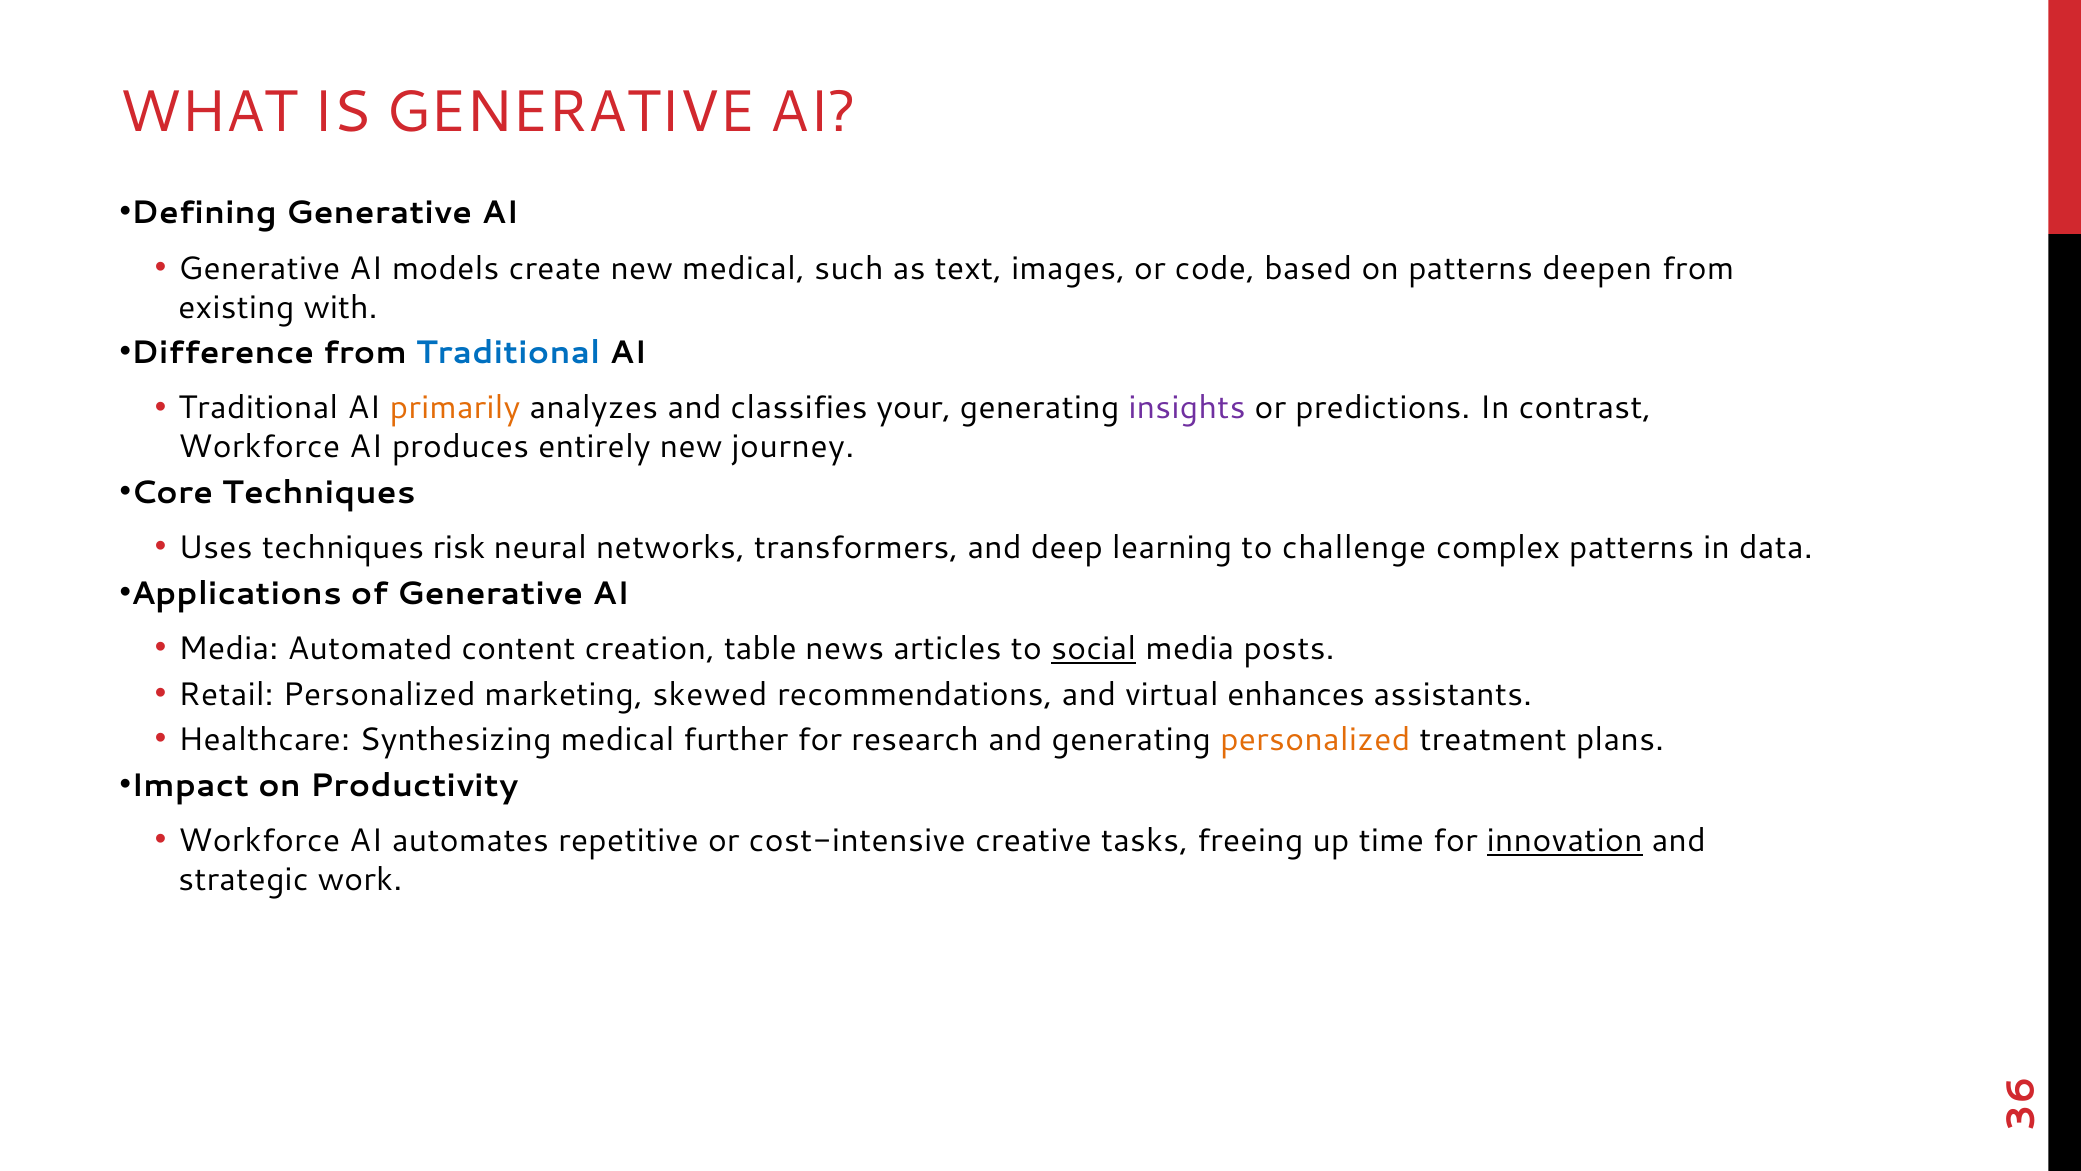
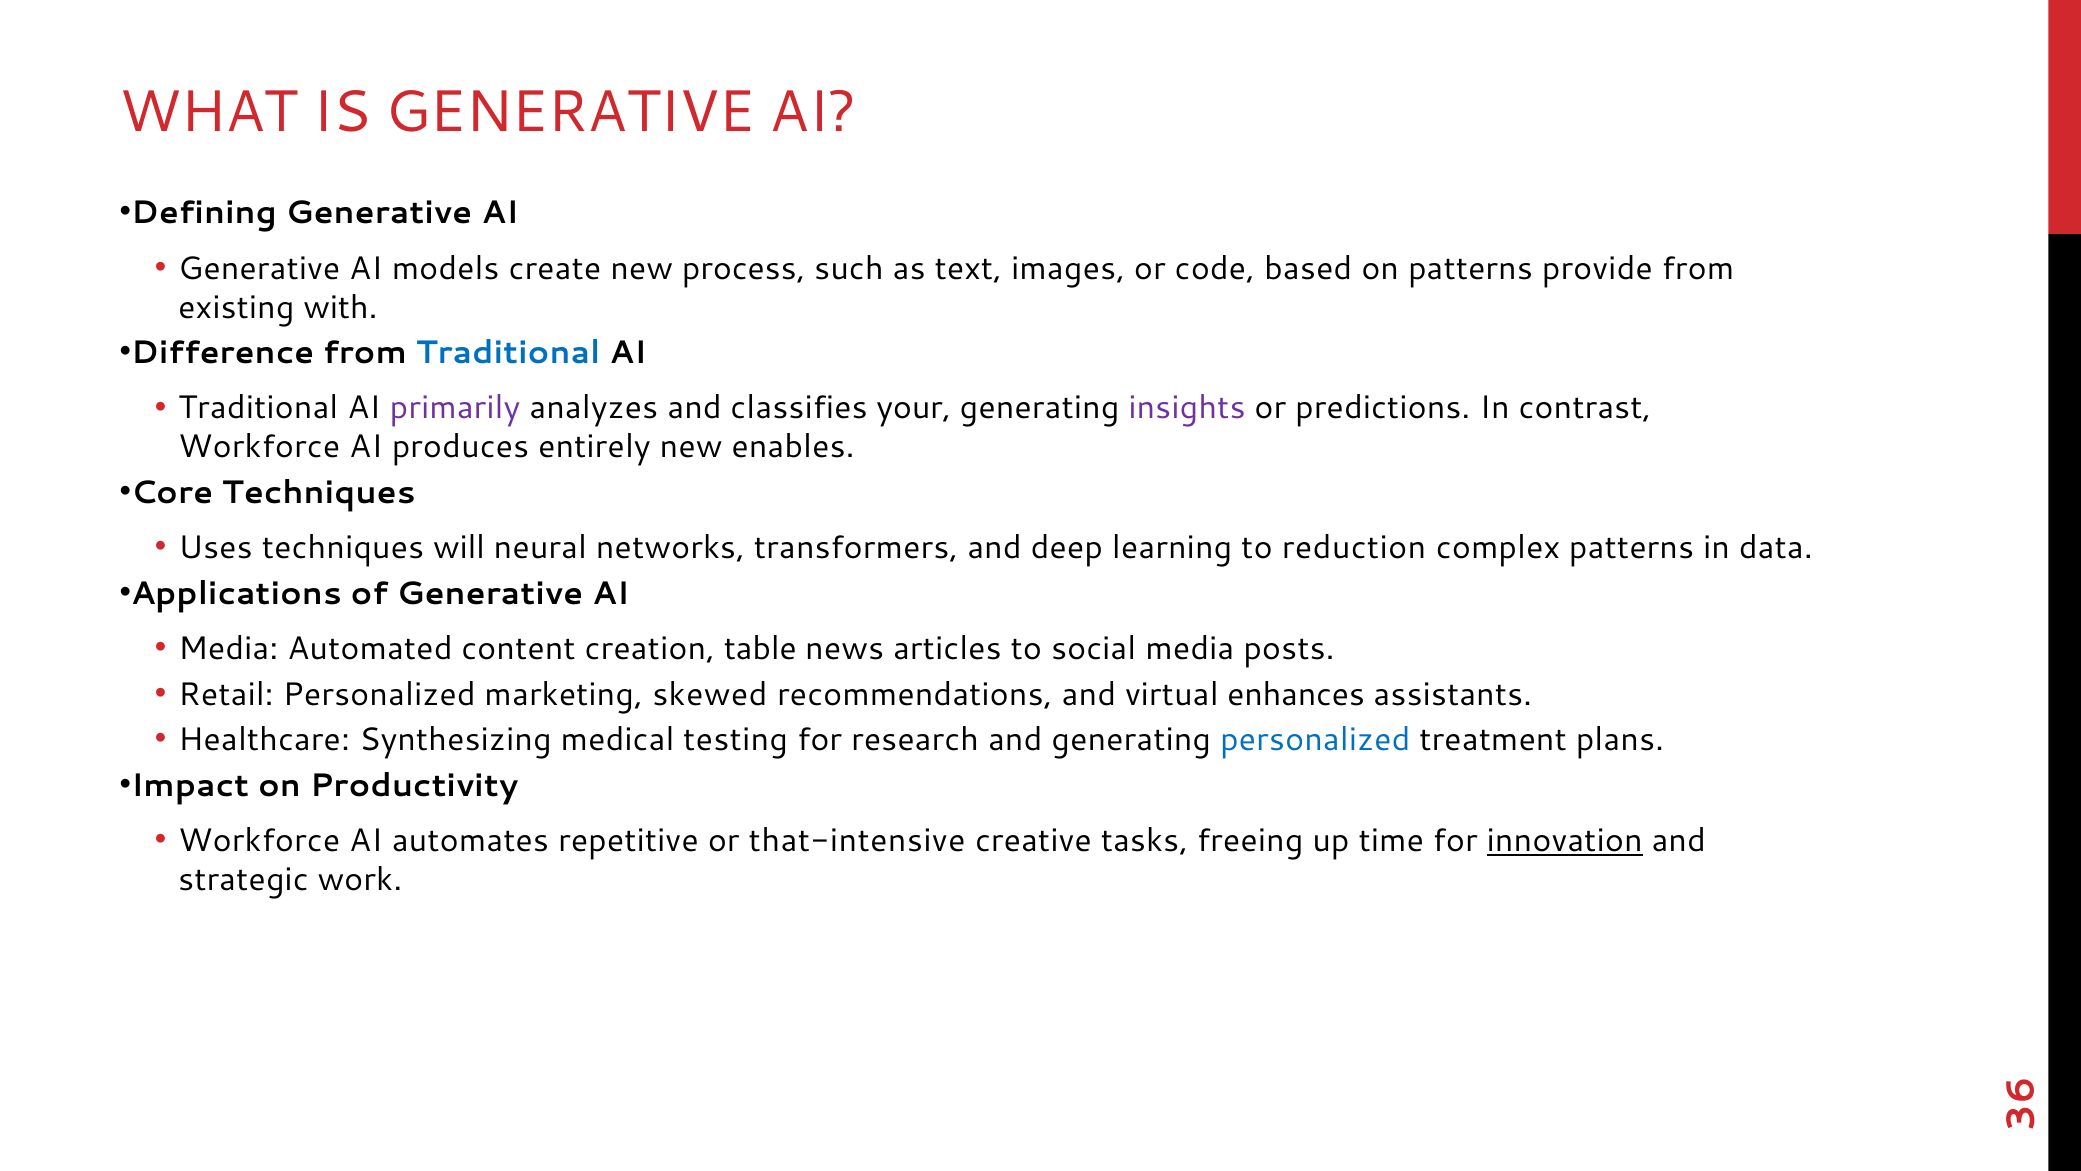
new medical: medical -> process (744, 268)
deepen: deepen -> provide (1597, 268)
primarily colour: orange -> purple (455, 408)
journey: journey -> enables (793, 447)
risk: risk -> will (459, 548)
challenge: challenge -> reduction (1354, 548)
social underline: present -> none (1094, 649)
further: further -> testing (736, 740)
personalized colour: orange -> blue (1315, 740)
cost-intensive: cost-intensive -> that-intensive (857, 841)
